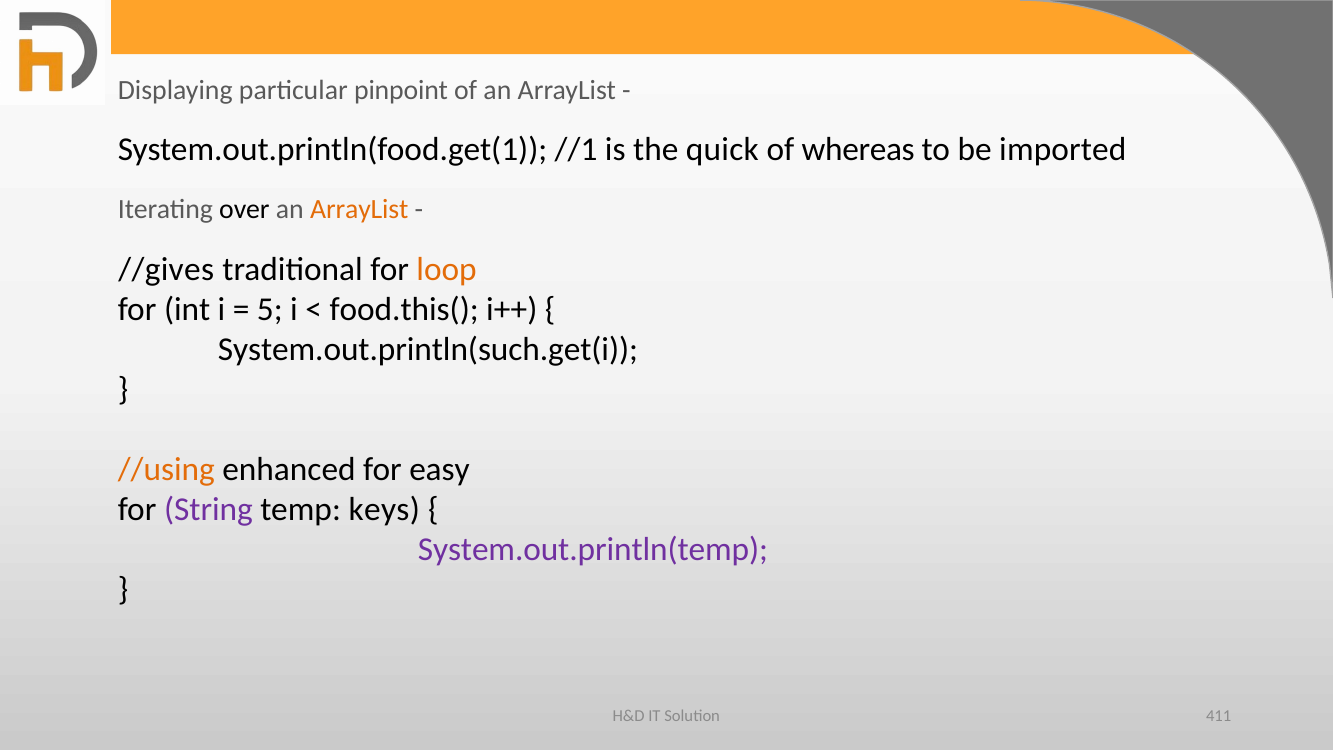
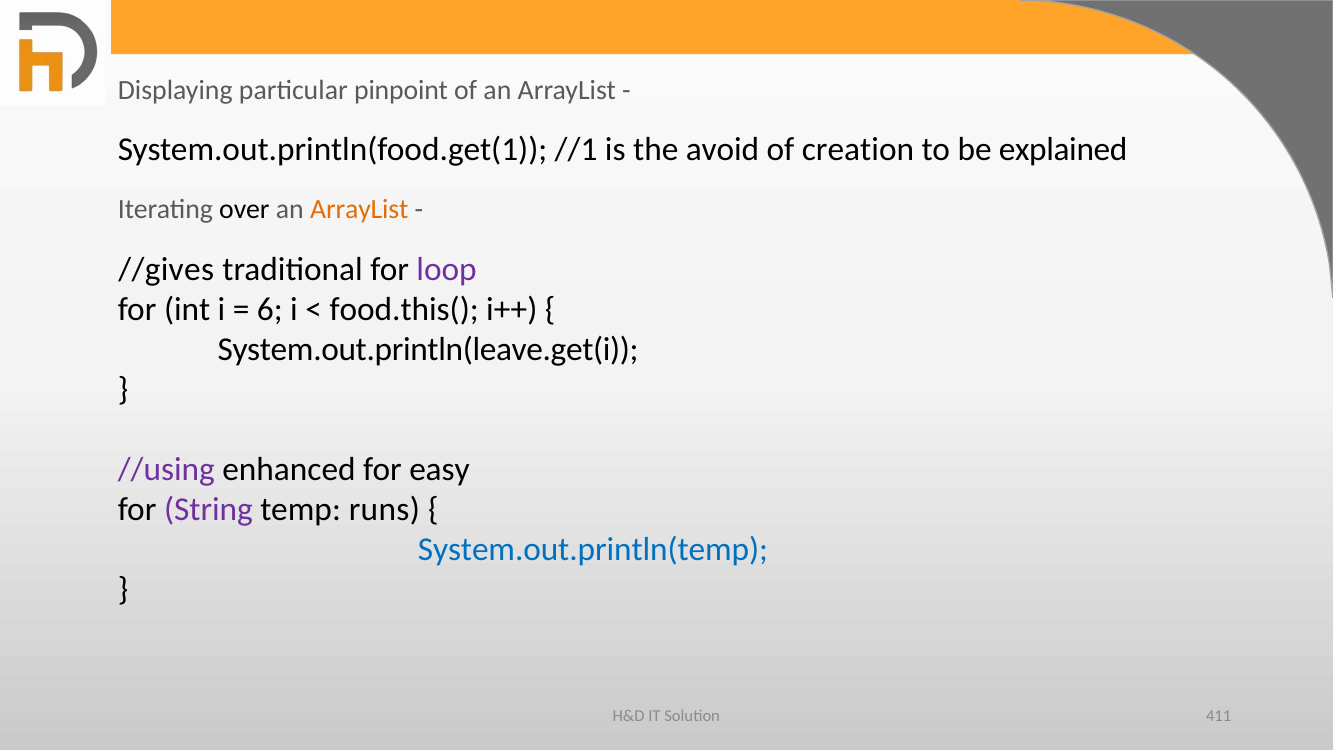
quick: quick -> avoid (722, 149)
whereas: whereas -> creation (858, 149)
imported: imported -> explained (1063, 149)
loop colour: orange -> purple (447, 269)
5: 5 -> 6 (270, 309)
System.out.println(such.get(i: System.out.println(such.get(i -> System.out.println(leave.get(i (428, 349)
//using colour: orange -> purple (166, 469)
keys: keys -> runs (384, 509)
System.out.println(temp colour: purple -> blue (593, 549)
